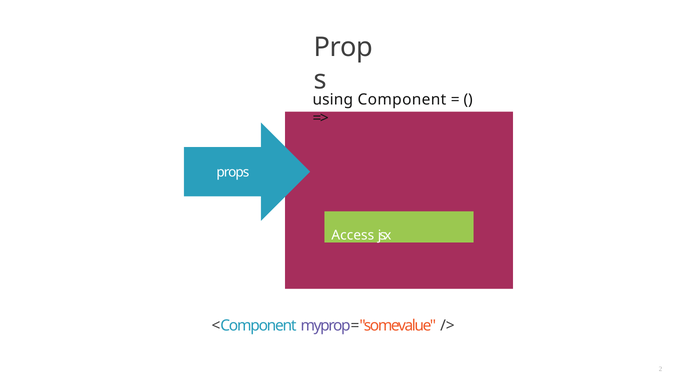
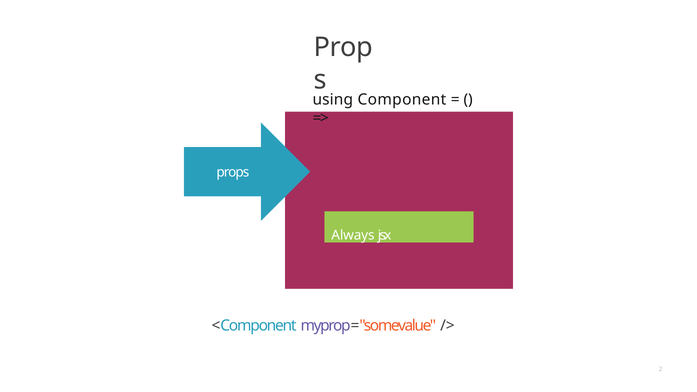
Access: Access -> Always (353, 235)
